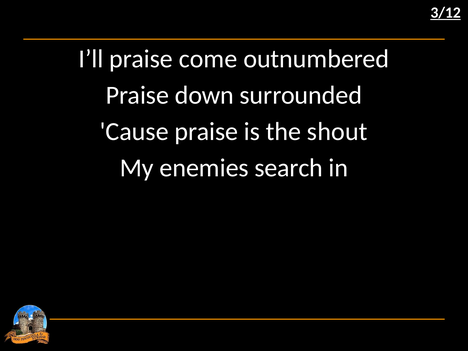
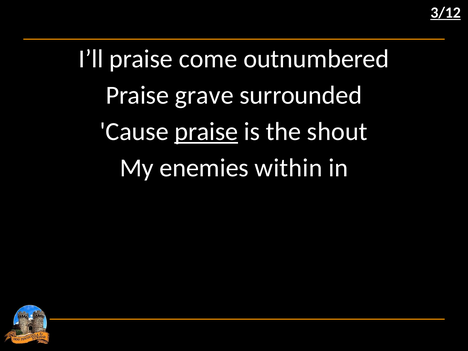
down: down -> grave (204, 95)
praise underline: none -> present (206, 132)
search: search -> within (288, 168)
